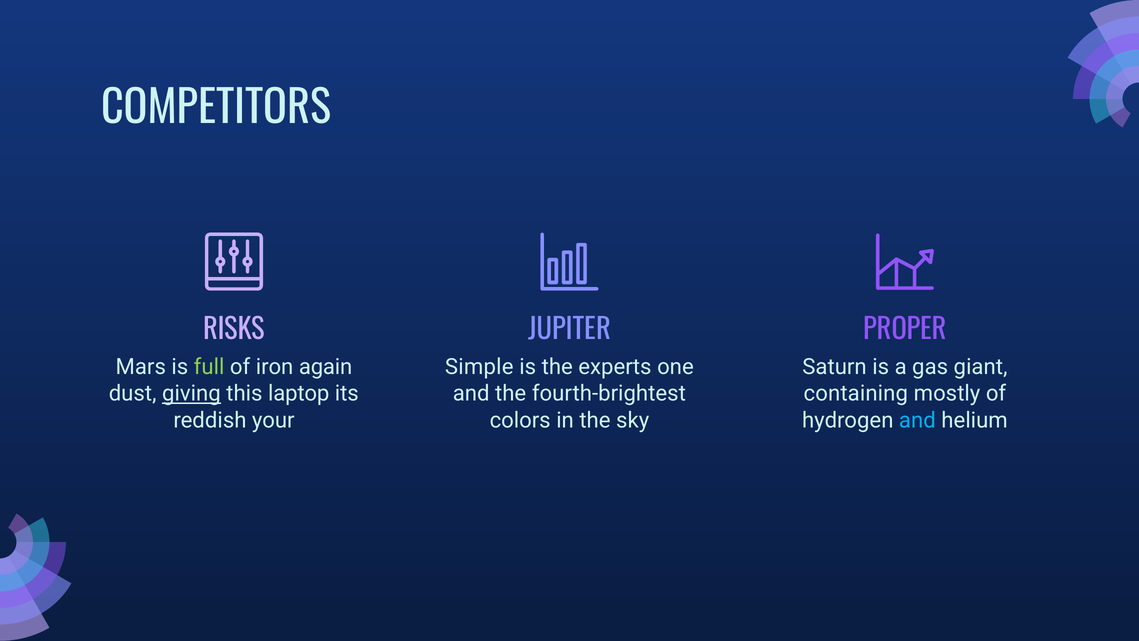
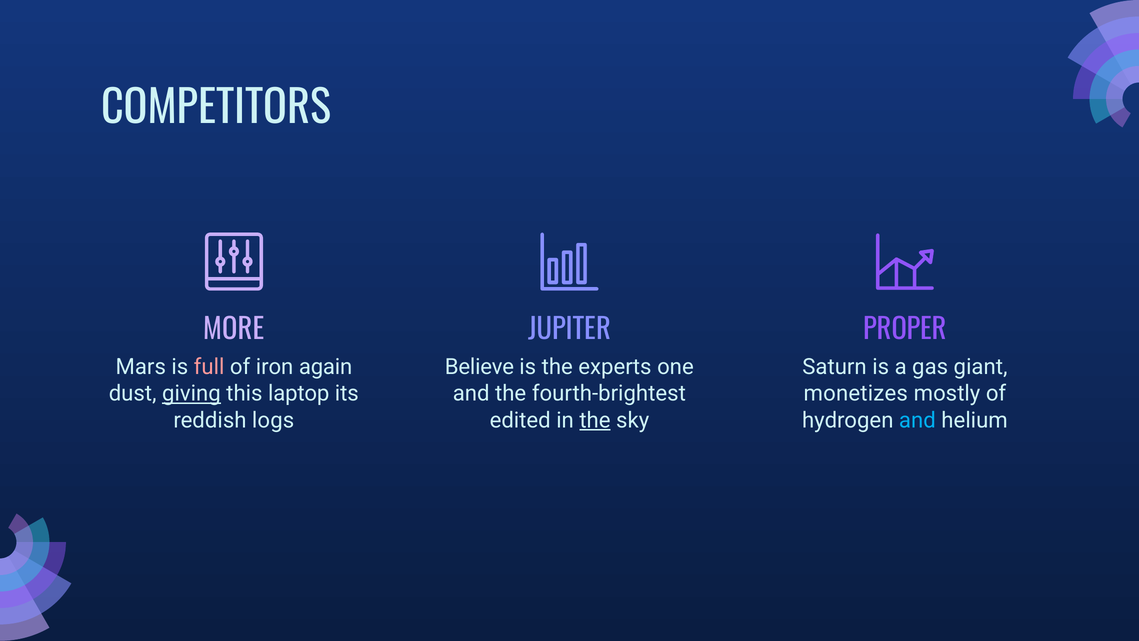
RISKS: RISKS -> MORE (234, 330)
full colour: light green -> pink (209, 367)
Simple: Simple -> Believe (479, 367)
containing: containing -> monetizes (856, 393)
your: your -> logs (273, 420)
colors: colors -> edited (520, 420)
the underline: none -> present (595, 420)
